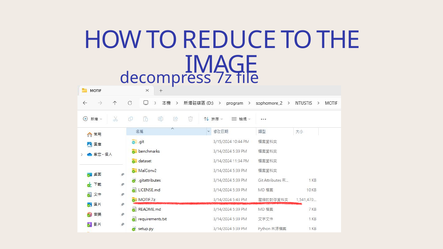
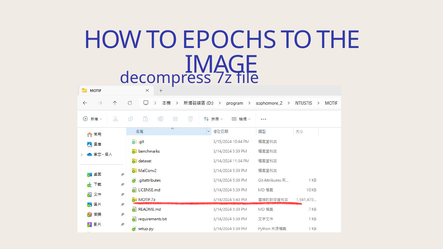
REDUCE: REDUCE -> EPOCHS (229, 40)
